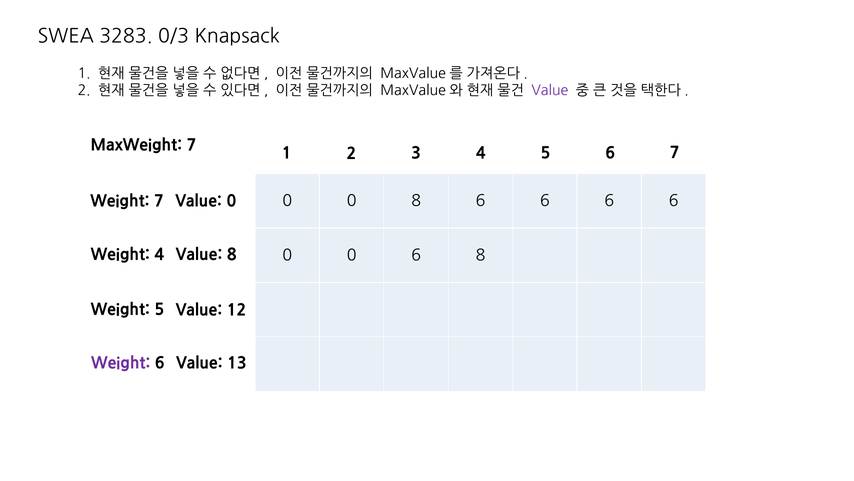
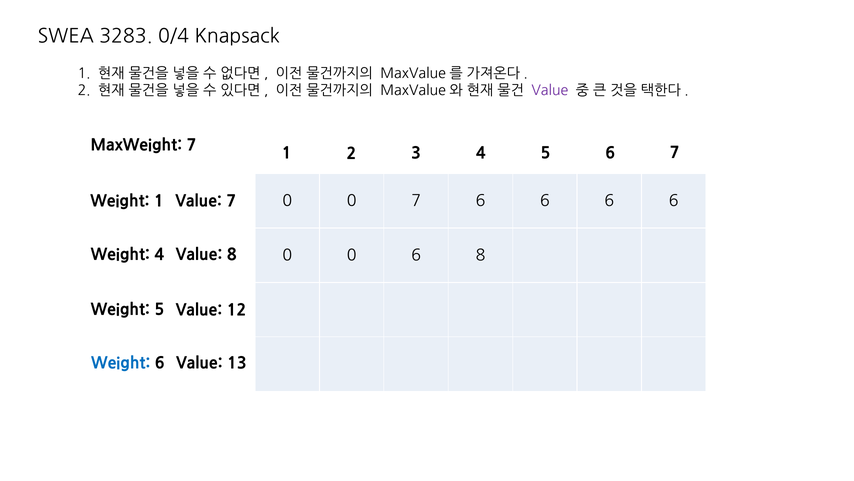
0/3: 0/3 -> 0/4 (174, 36)
0 8: 8 -> 7 (416, 201)
Weight 7: 7 -> 1 (159, 201)
Value 0: 0 -> 7 (231, 201)
Weight colour: purple -> blue (121, 363)
